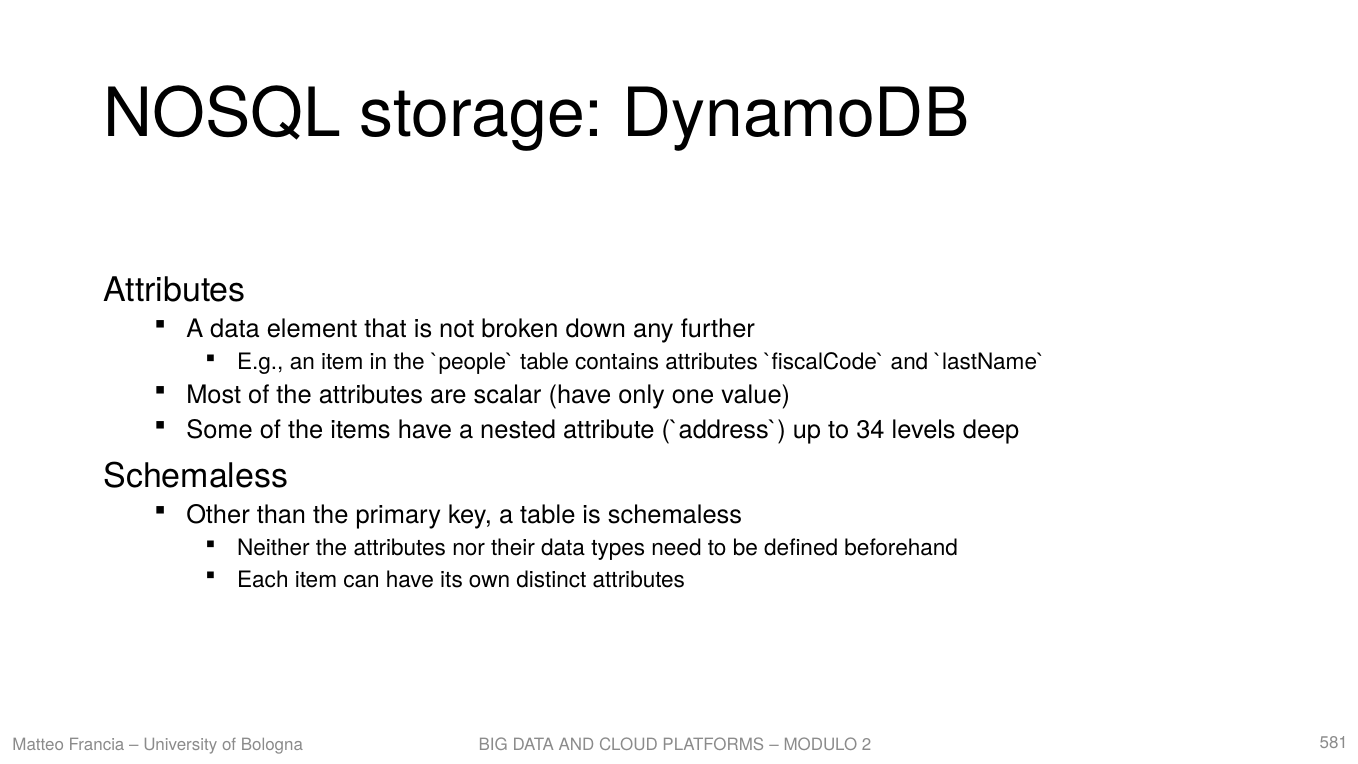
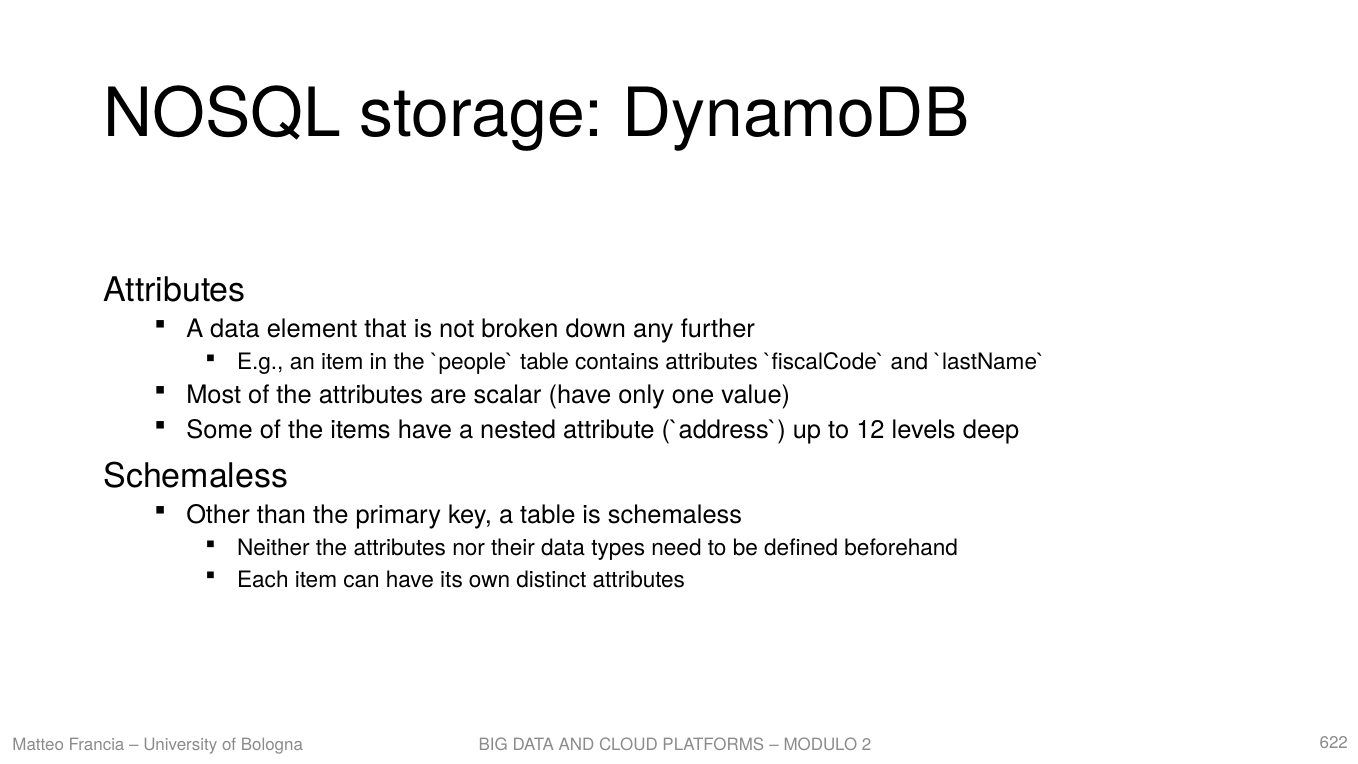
34: 34 -> 12 (870, 430)
581: 581 -> 622 (1334, 743)
